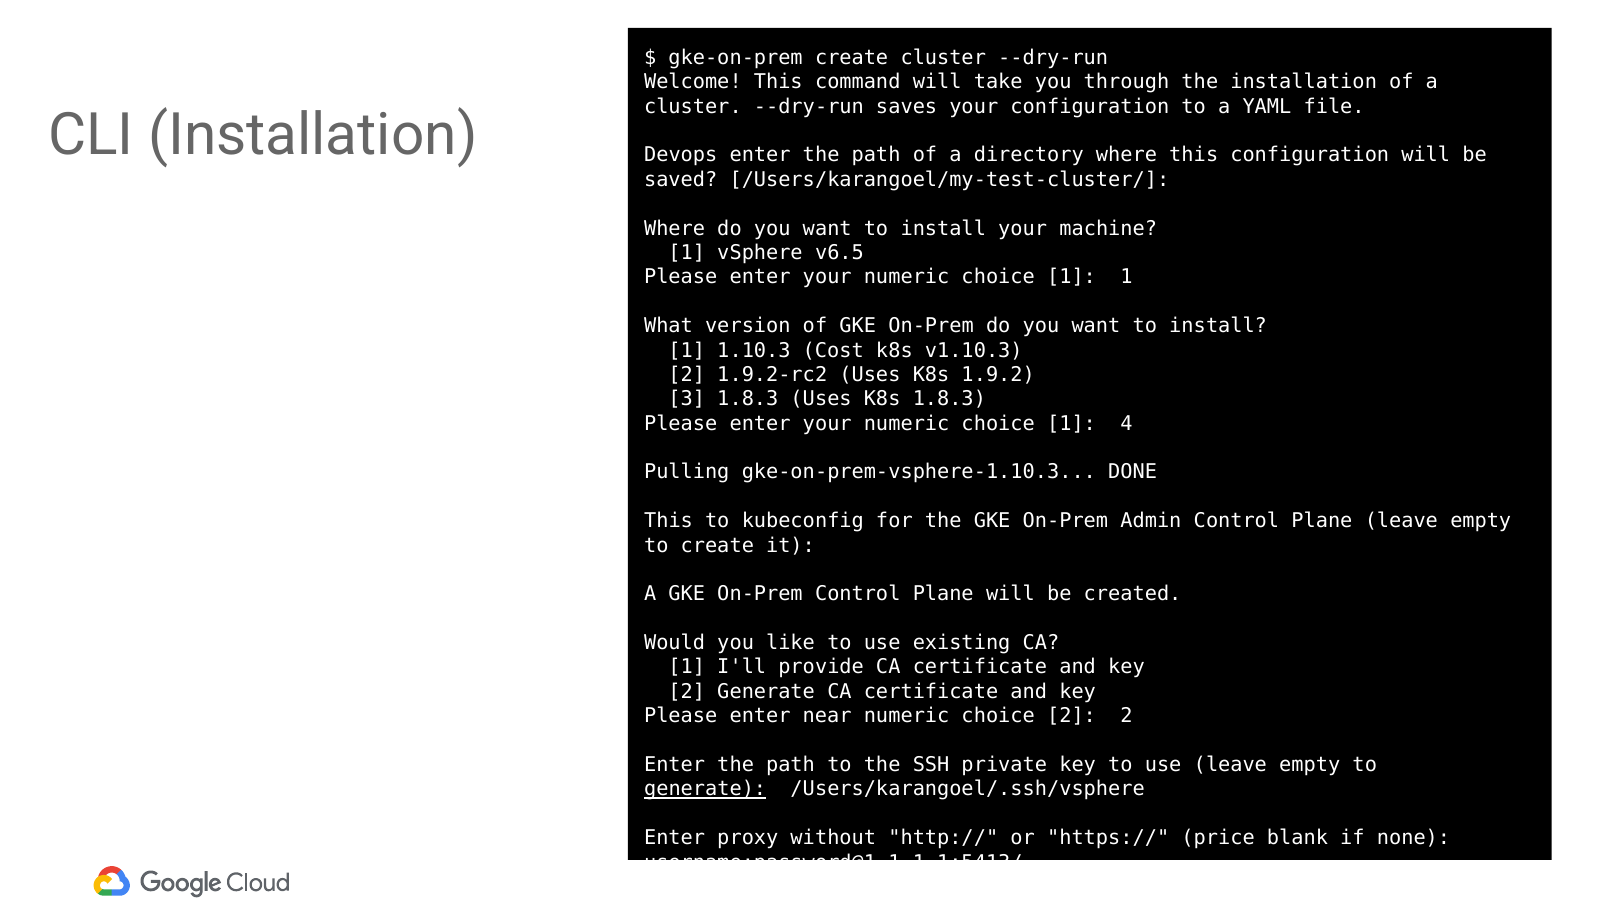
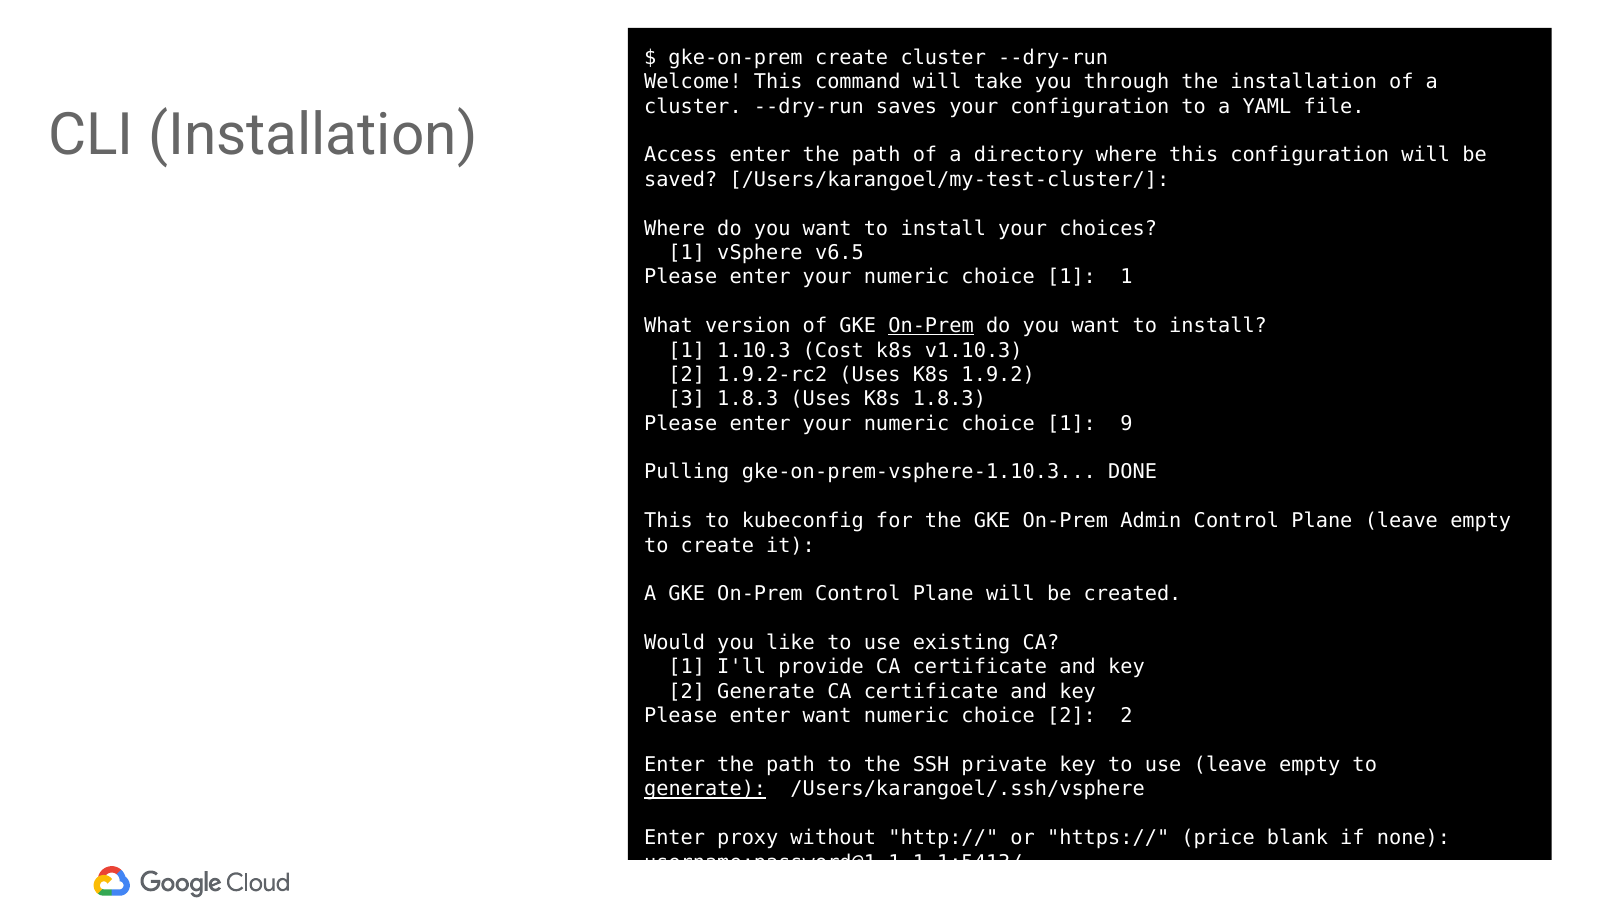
Devops: Devops -> Access (681, 155)
machine: machine -> choices (1108, 228)
On-Prem underline: none -> present (931, 326)
4: 4 -> 9 (1126, 423)
enter near: near -> want (827, 716)
